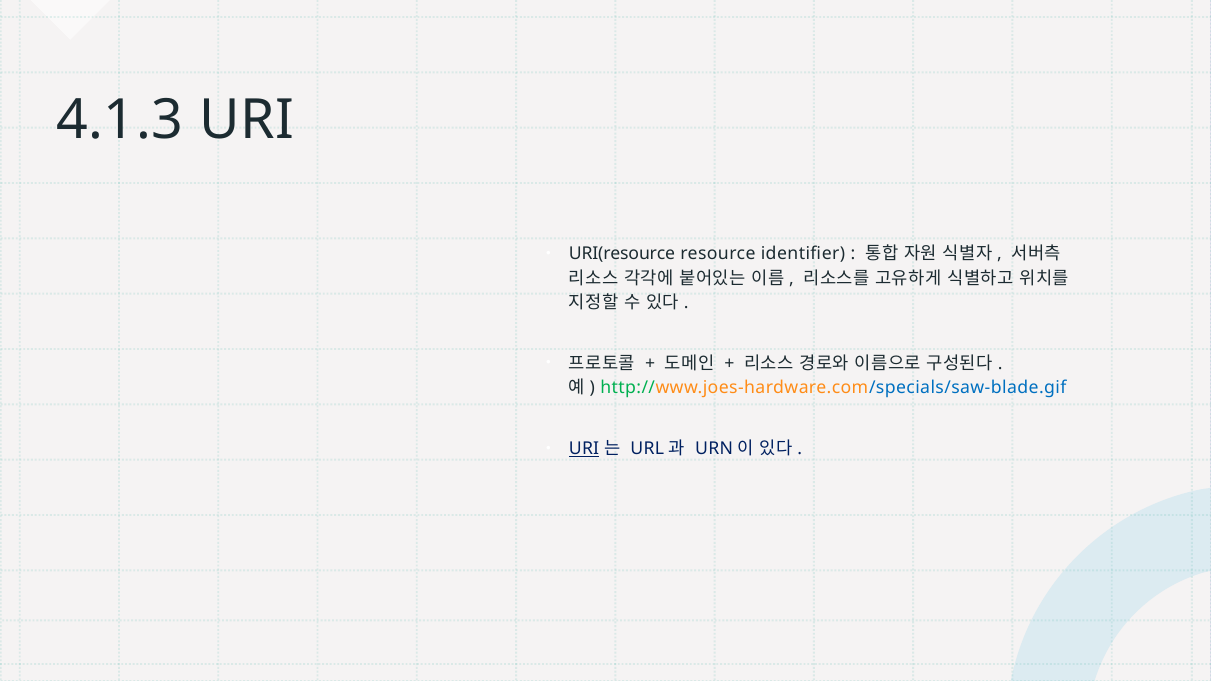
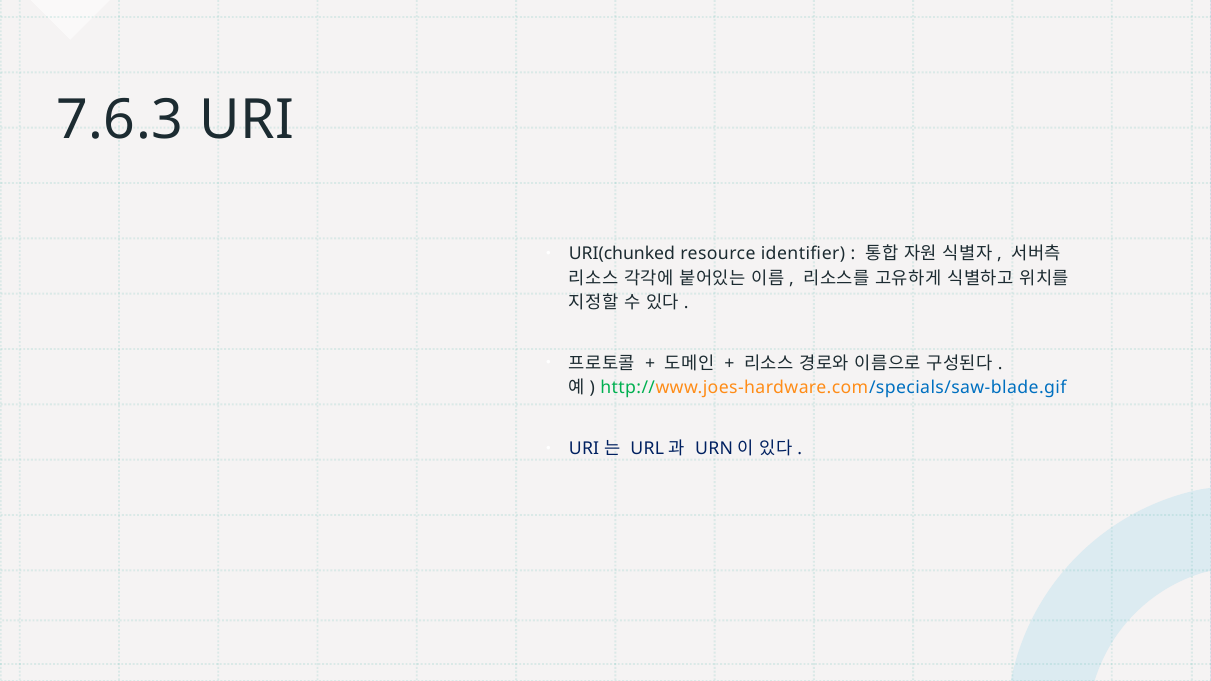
4.1.3: 4.1.3 -> 7.6.3 (120, 121)
URI(resource: URI(resource -> URI(chunked (622, 254)
URI underline: present -> none (584, 449)
